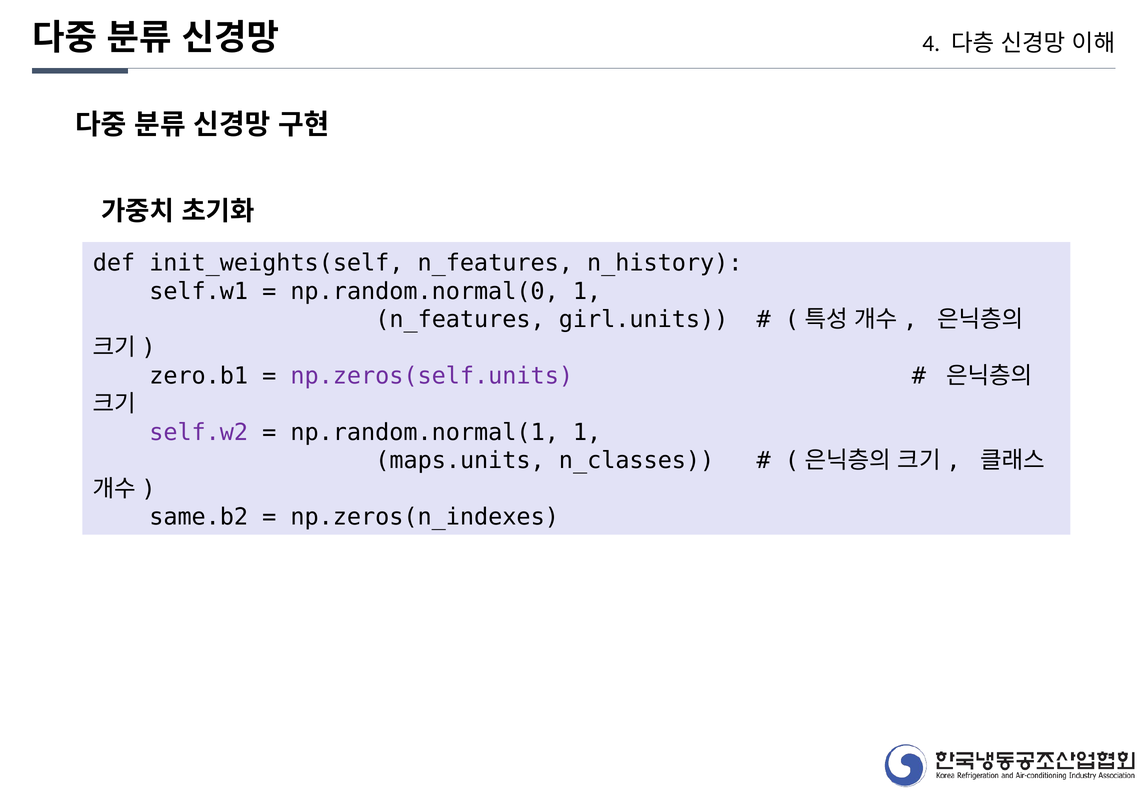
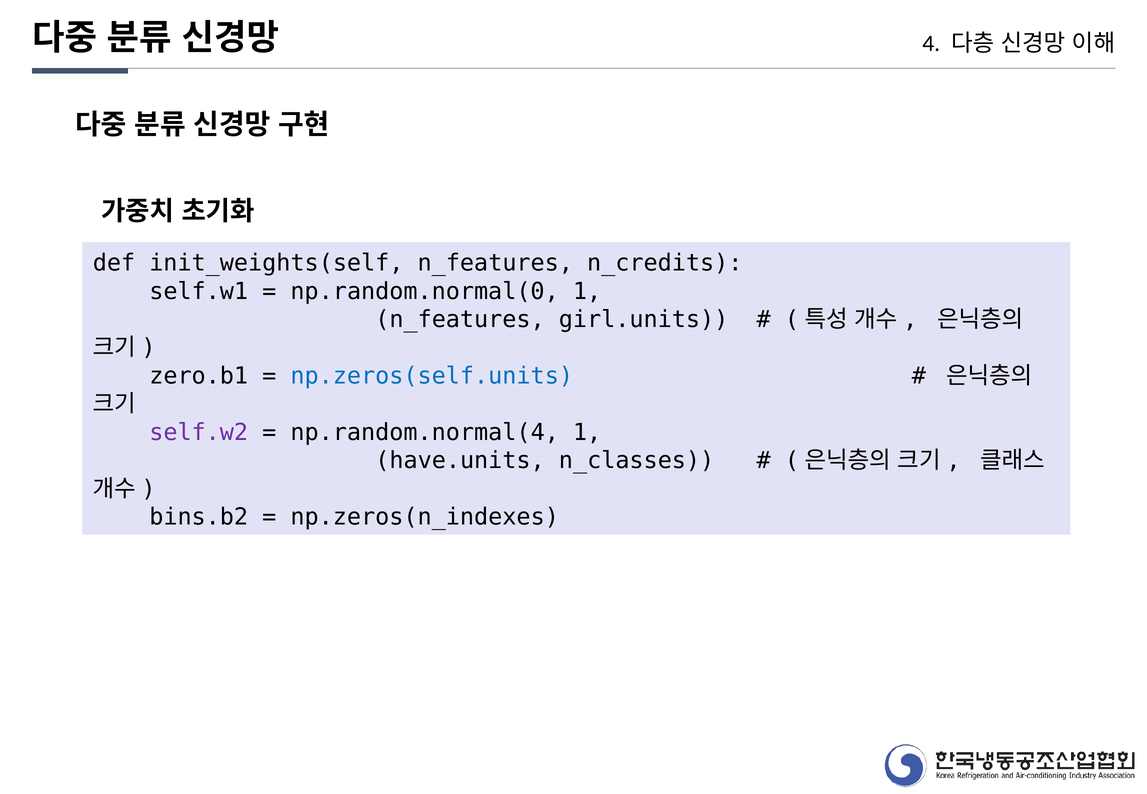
n_history: n_history -> n_credits (665, 263)
np.zeros(self.units colour: purple -> blue (432, 376)
np.random.normal(1: np.random.normal(1 -> np.random.normal(4 (425, 432)
maps.units: maps.units -> have.units (460, 461)
same.b2: same.b2 -> bins.b2 (199, 517)
